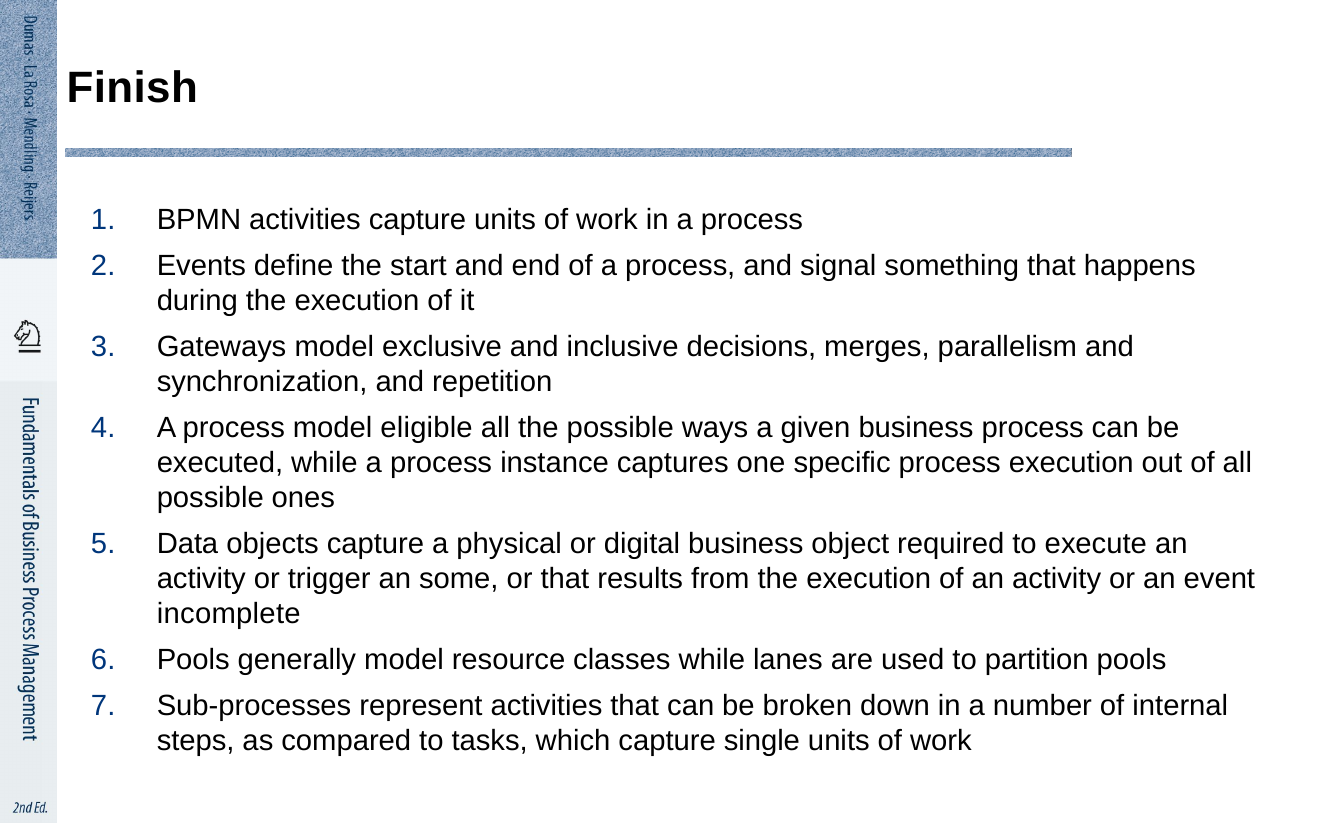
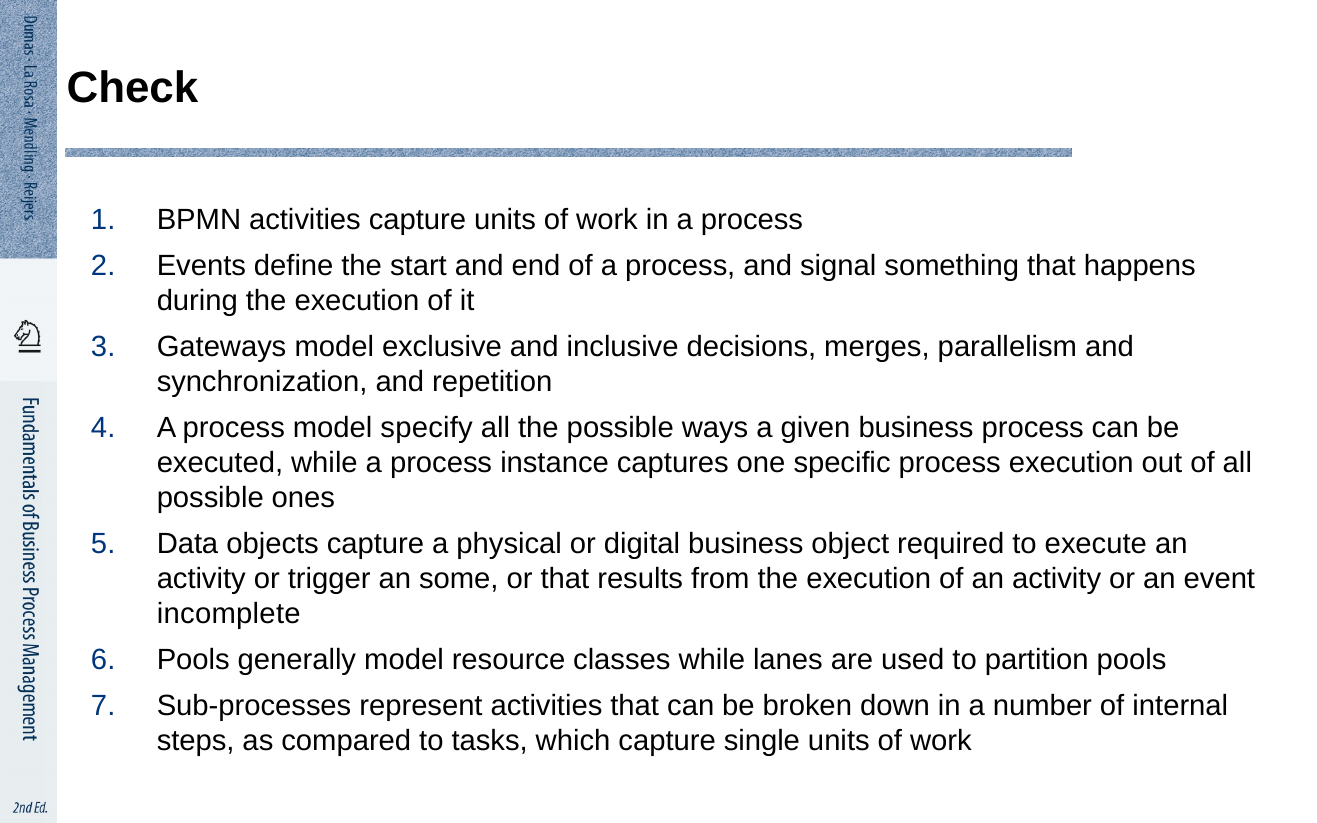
Finish: Finish -> Check (132, 88)
eligible: eligible -> specify (427, 428)
